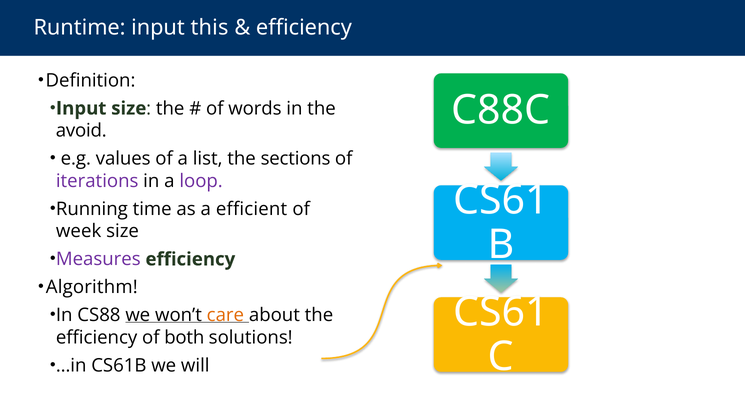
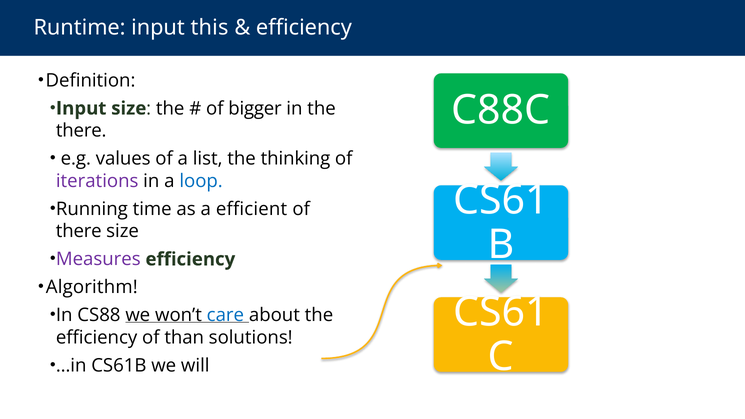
words: words -> bigger (255, 108)
avoid: avoid -> there (81, 131)
sections: sections -> thinking (295, 159)
loop colour: purple -> blue (201, 181)
week: week -> there (79, 231)
care colour: orange -> blue (225, 315)
both: both -> than (184, 338)
